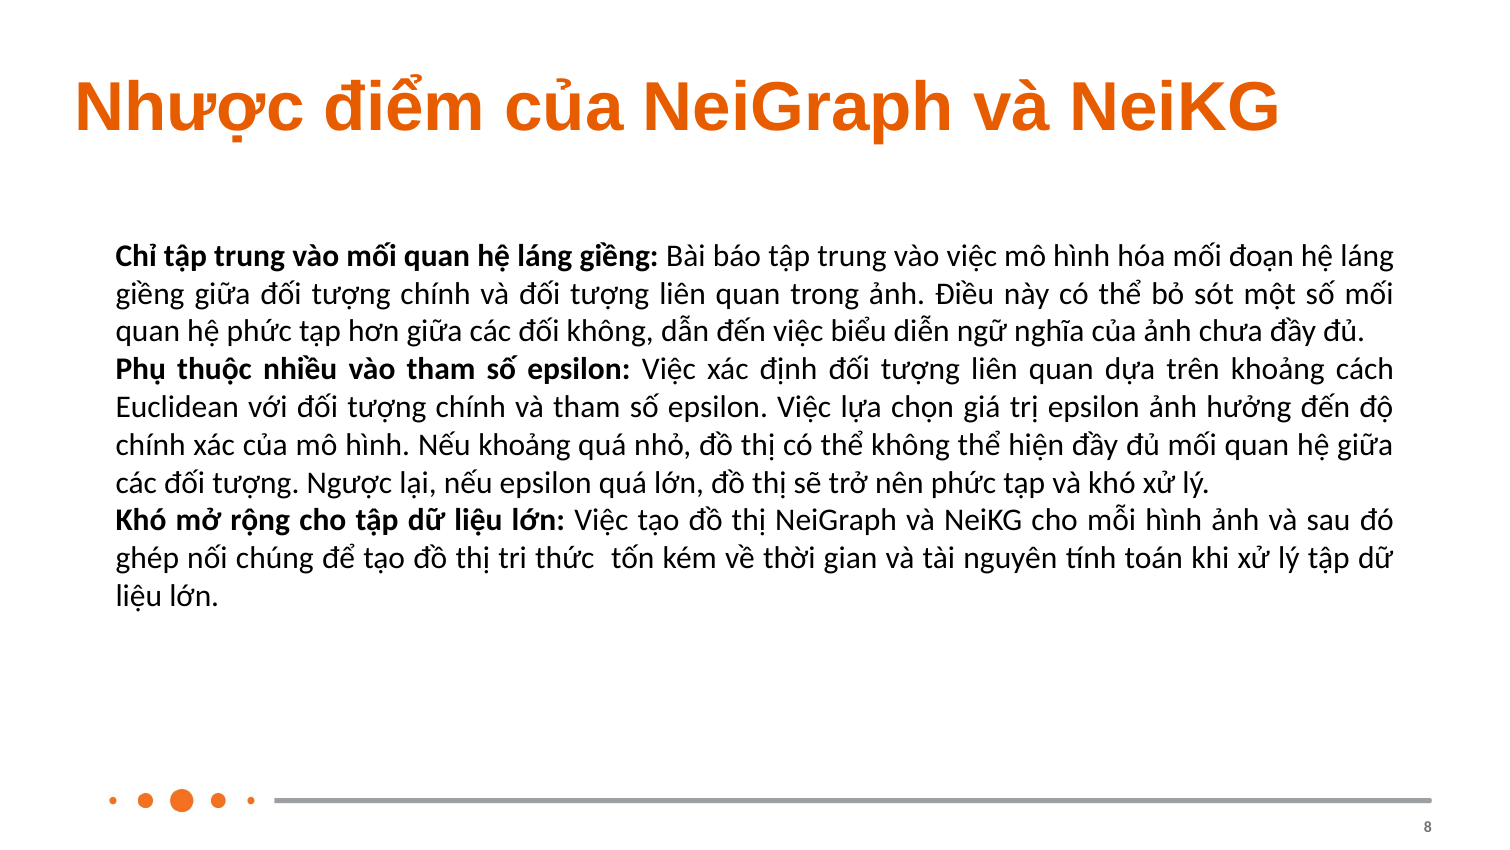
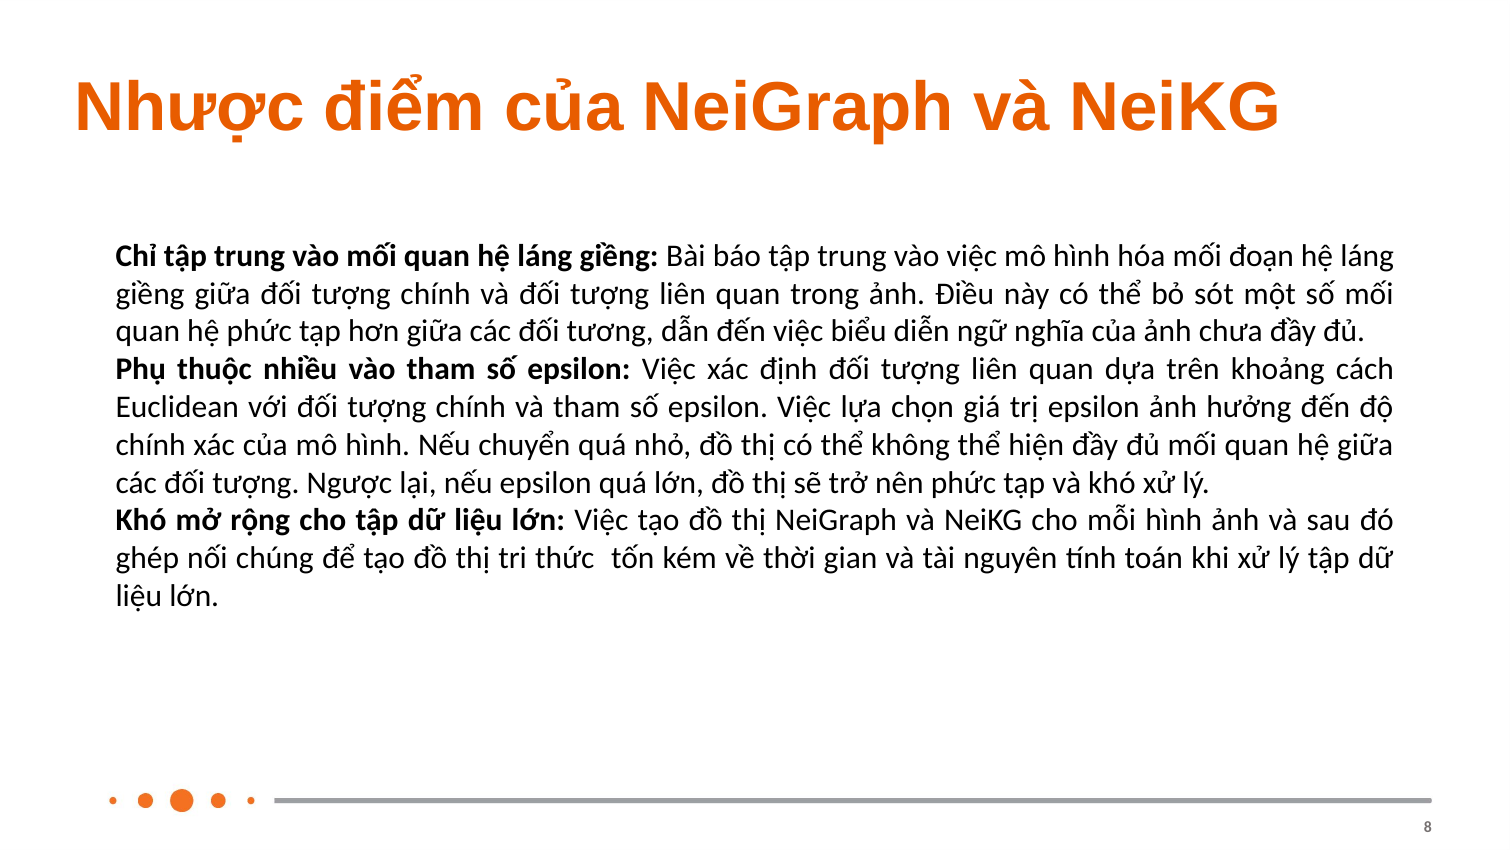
đối không: không -> tương (610, 331)
Nếu khoảng: khoảng -> chuyển (524, 445)
